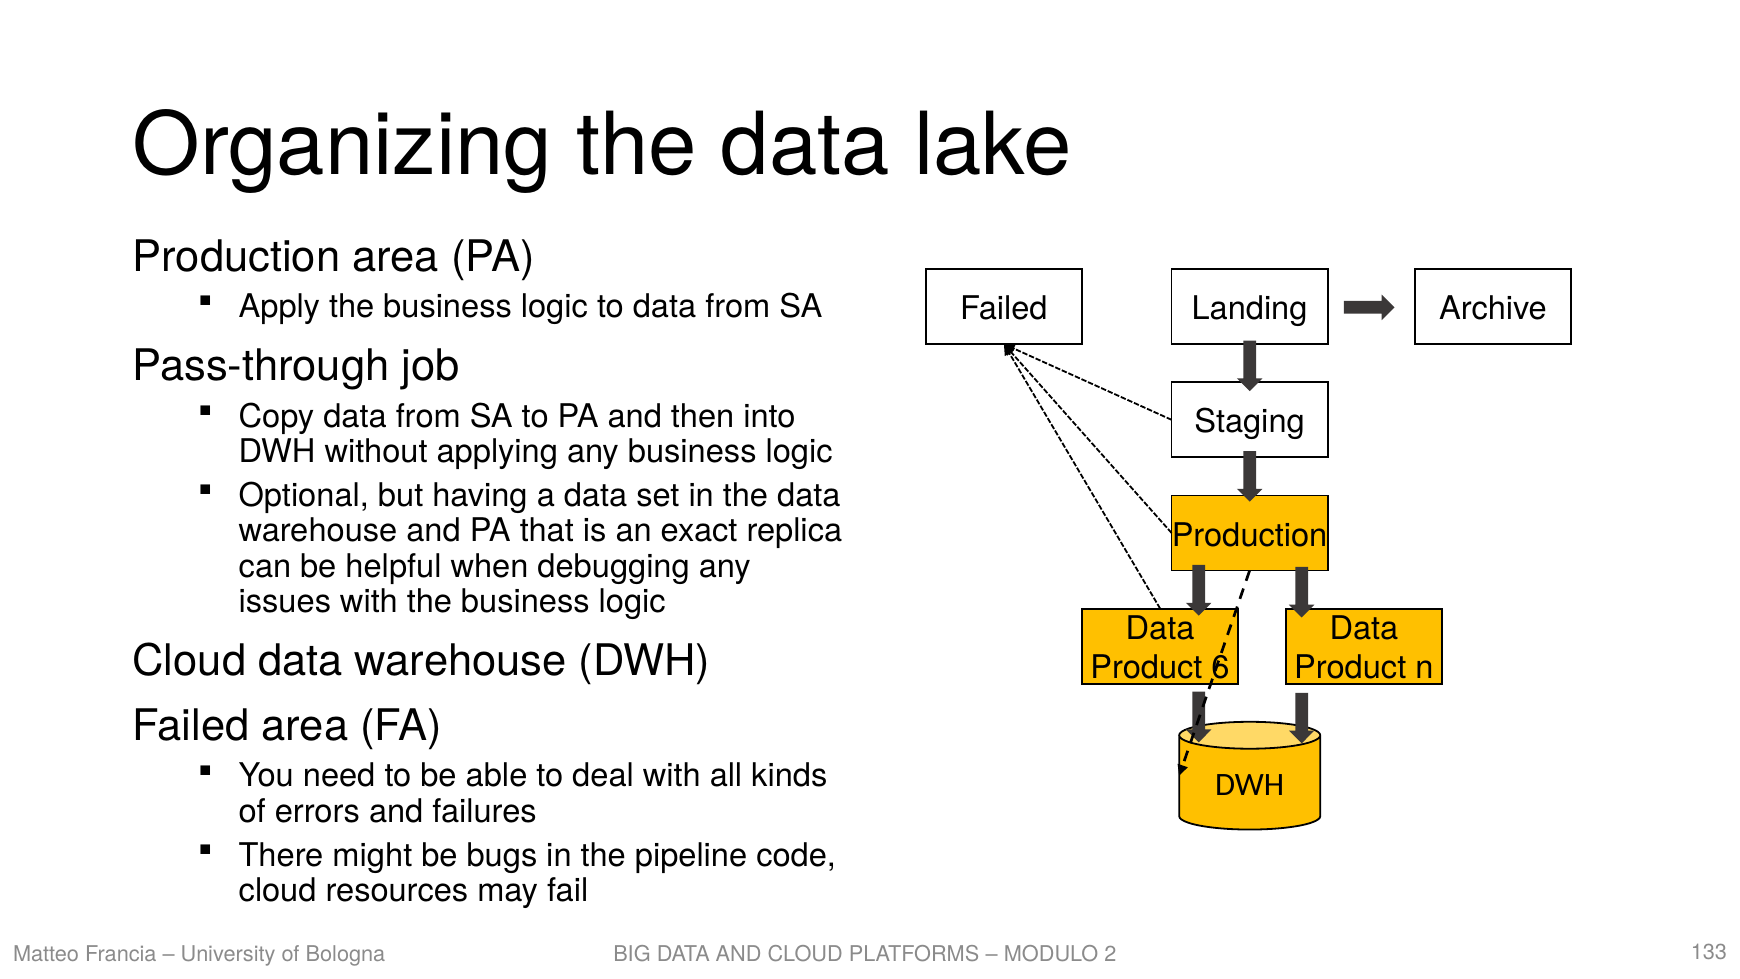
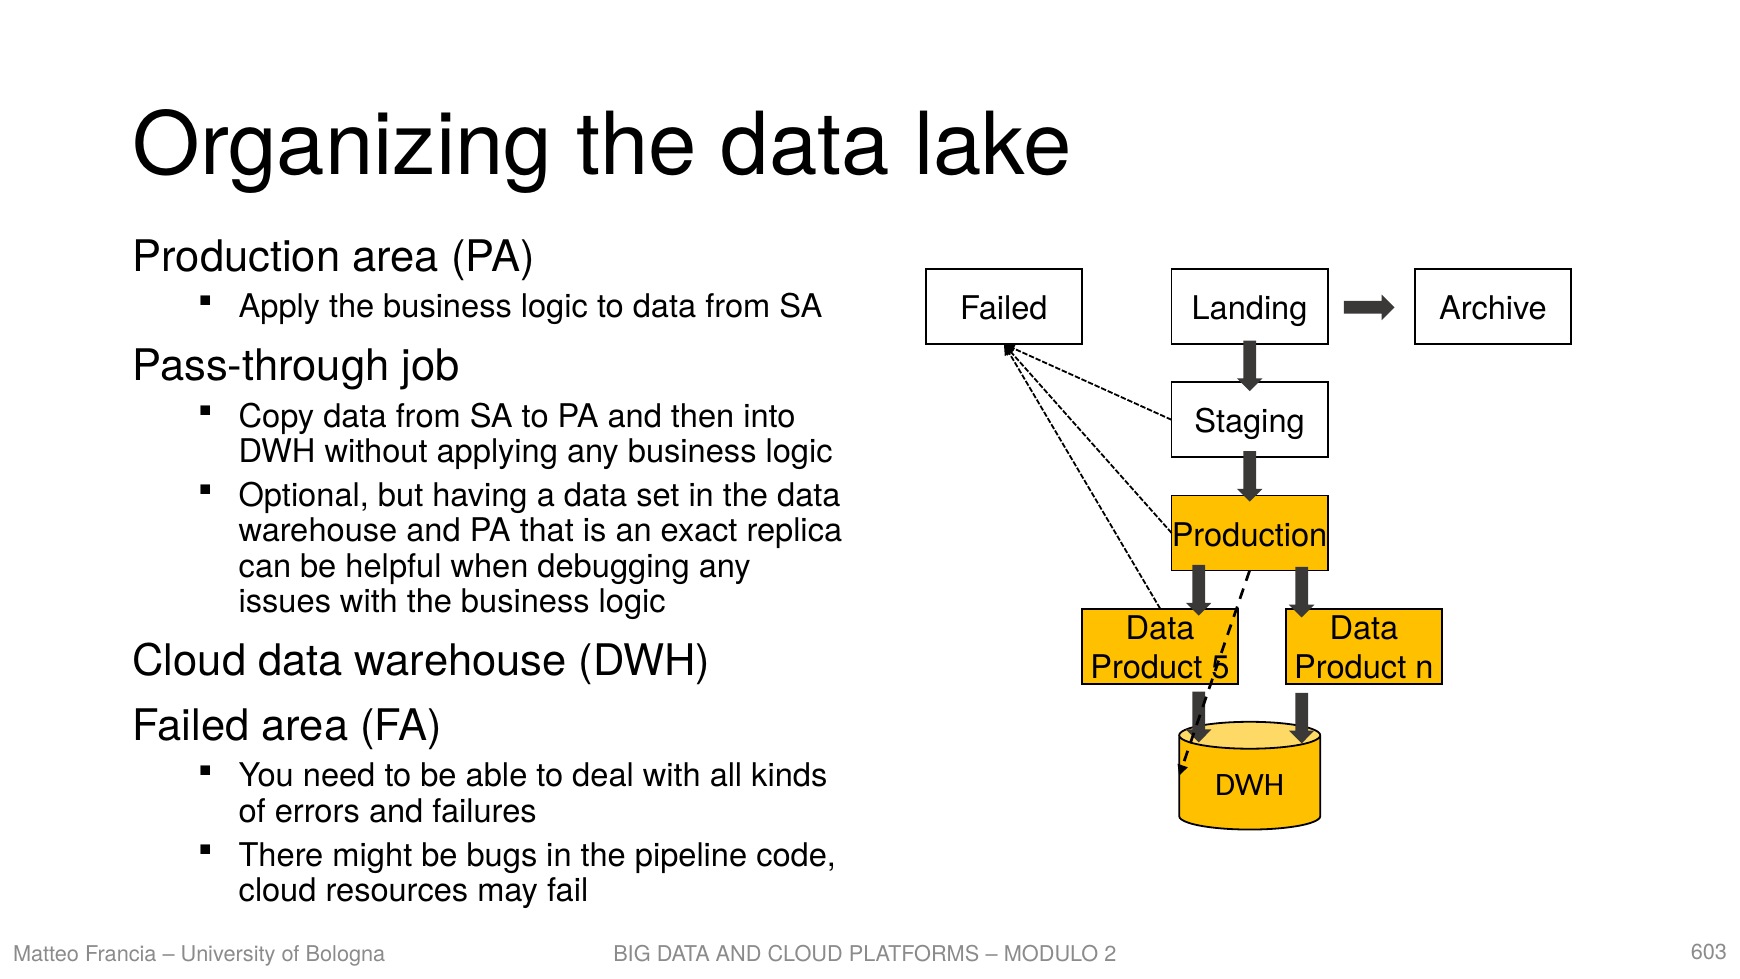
6: 6 -> 5 (1221, 668)
133: 133 -> 603 (1709, 952)
